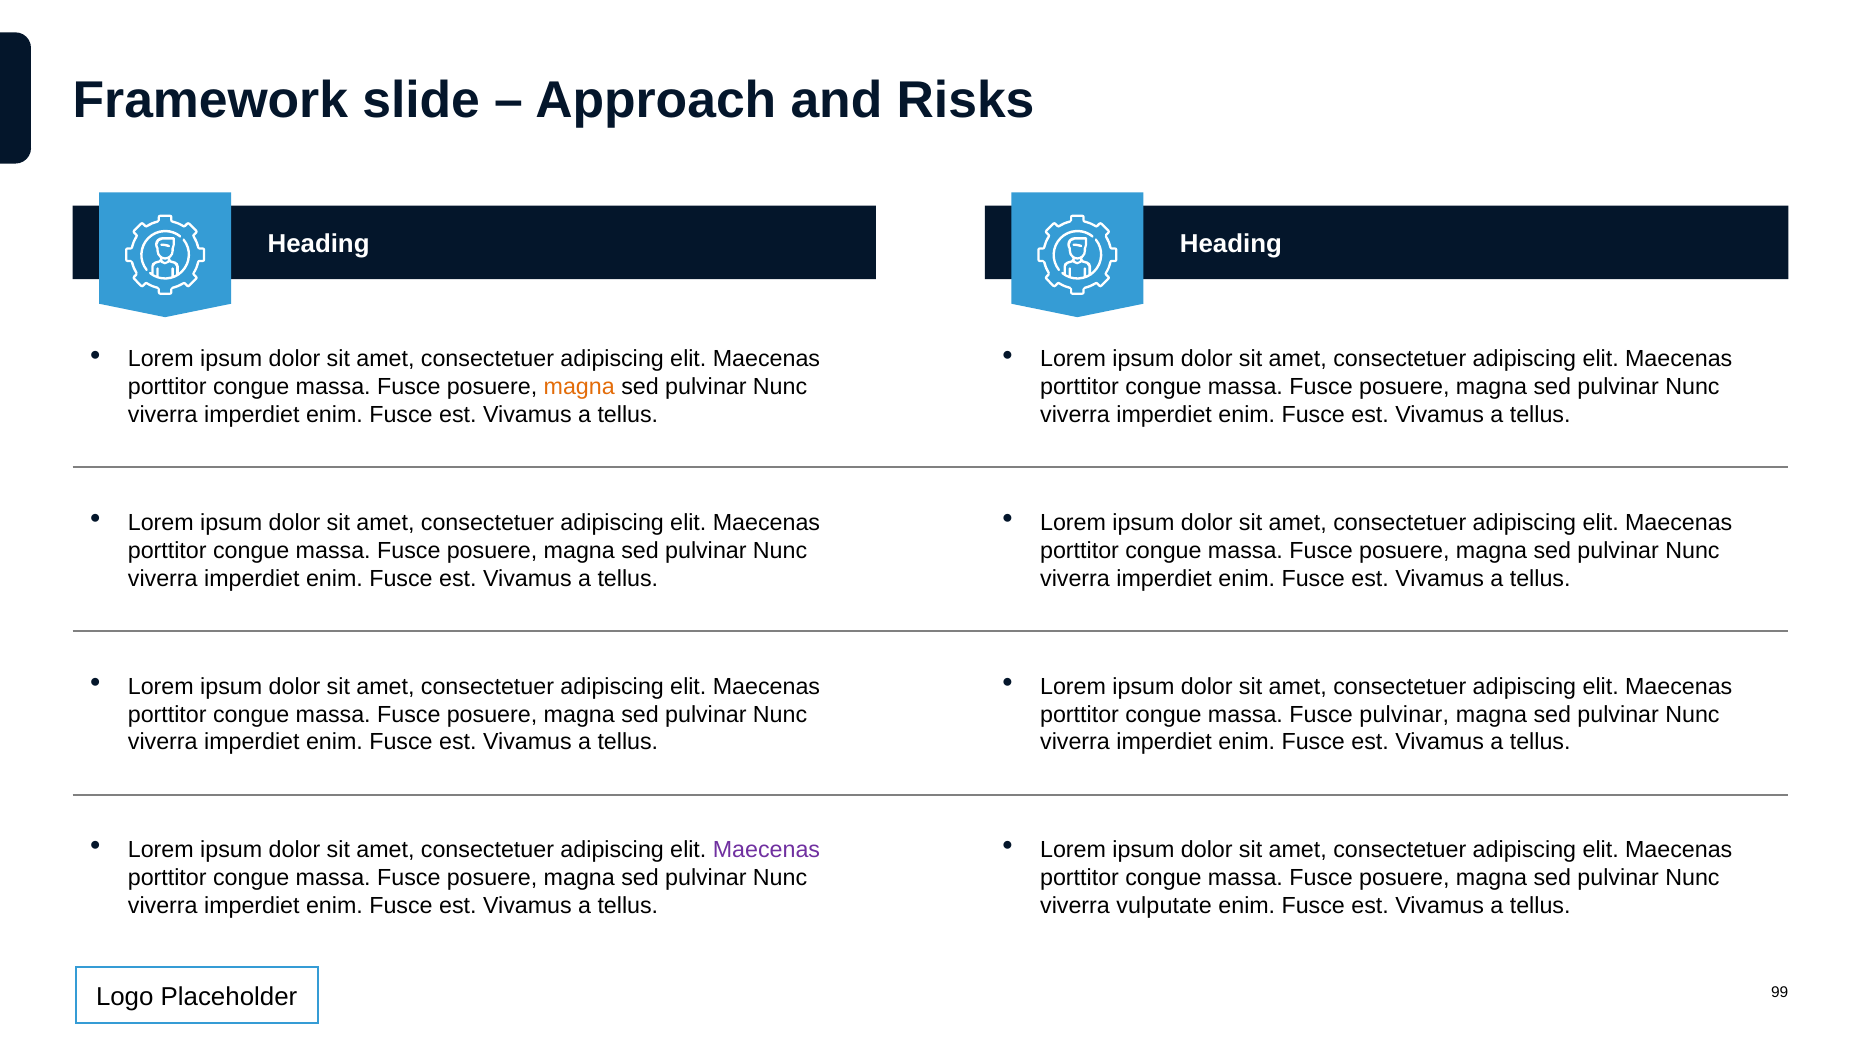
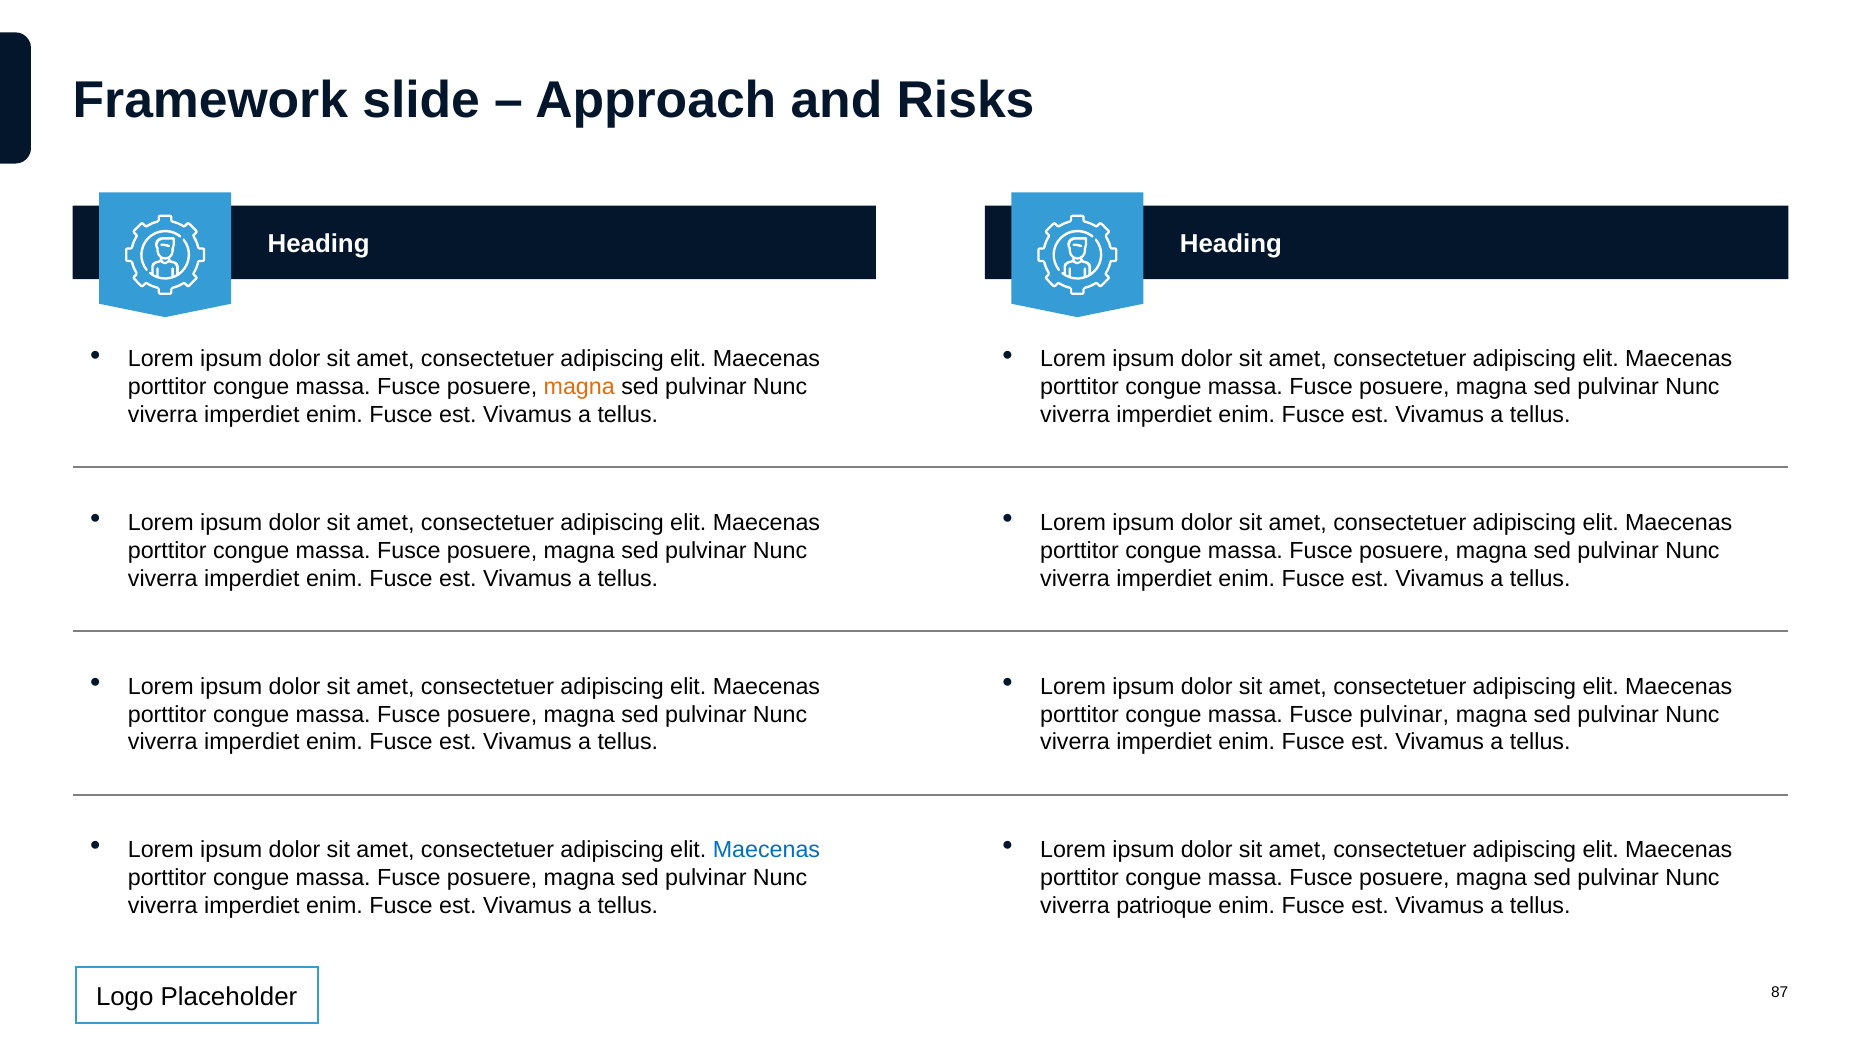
Maecenas colour: purple -> blue (766, 850)
vulputate: vulputate -> patrioque (1164, 906)
99: 99 -> 87 (1780, 992)
